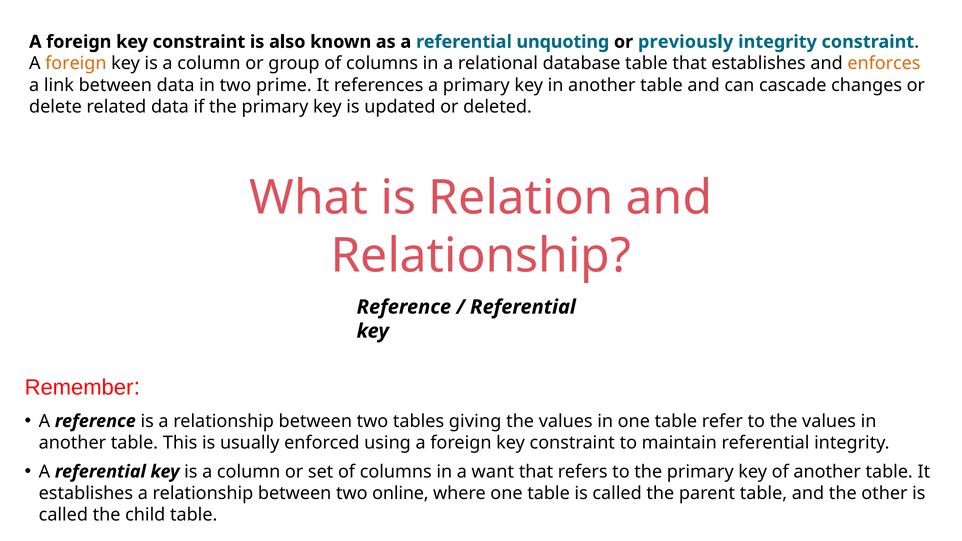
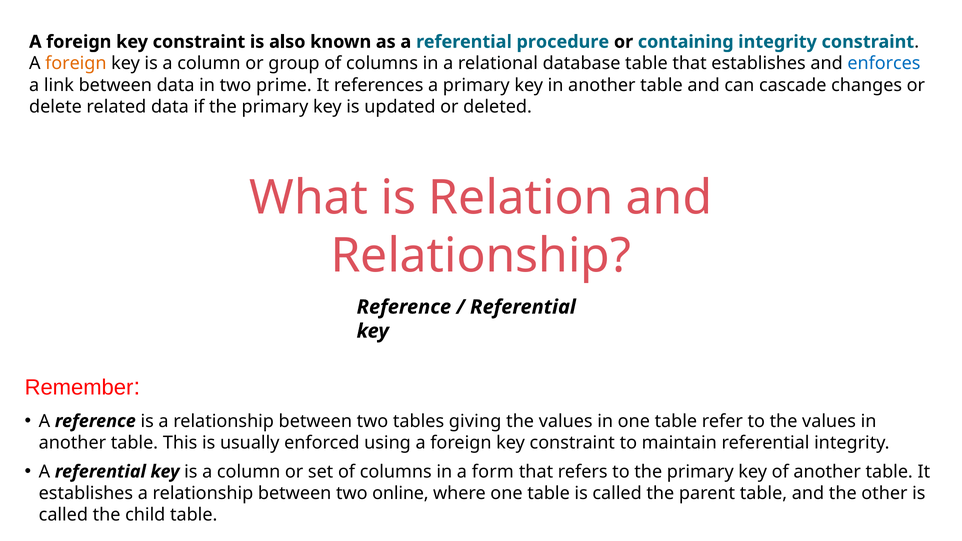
unquoting: unquoting -> procedure (563, 42)
previously: previously -> containing (686, 42)
enforces colour: orange -> blue (884, 63)
want: want -> form (493, 472)
